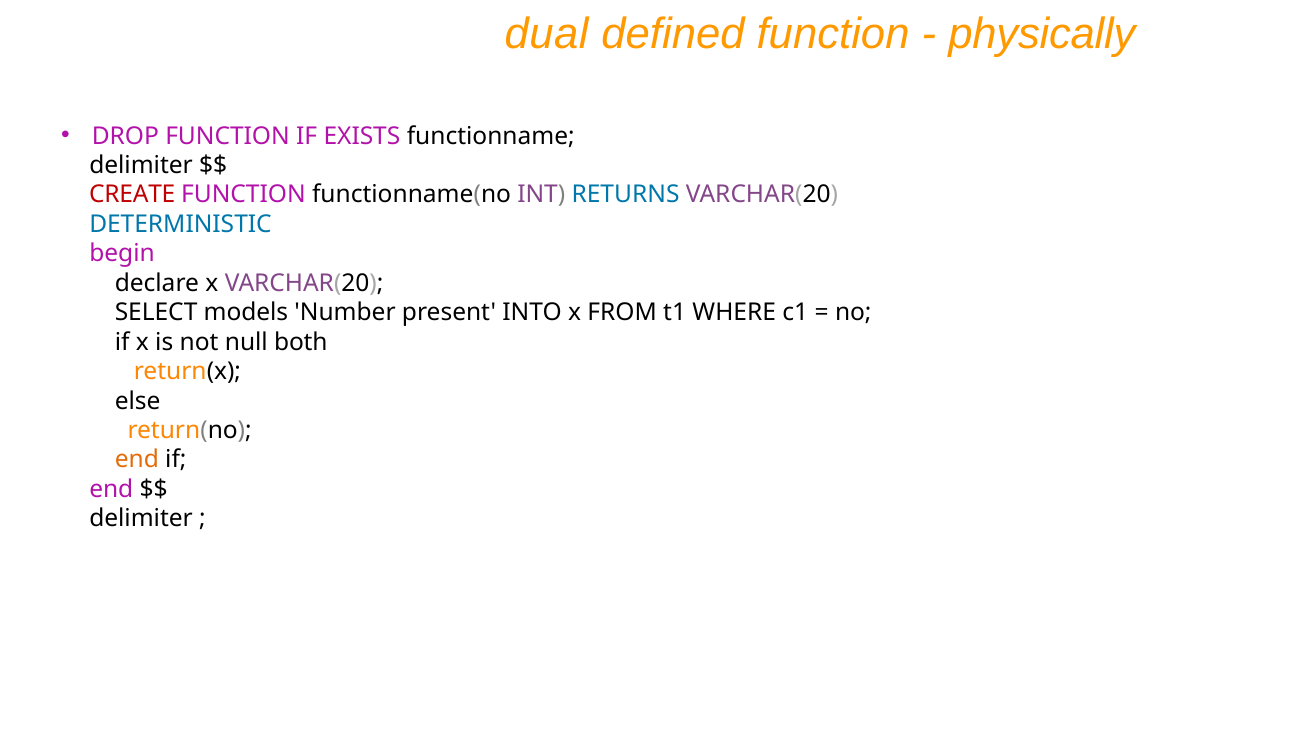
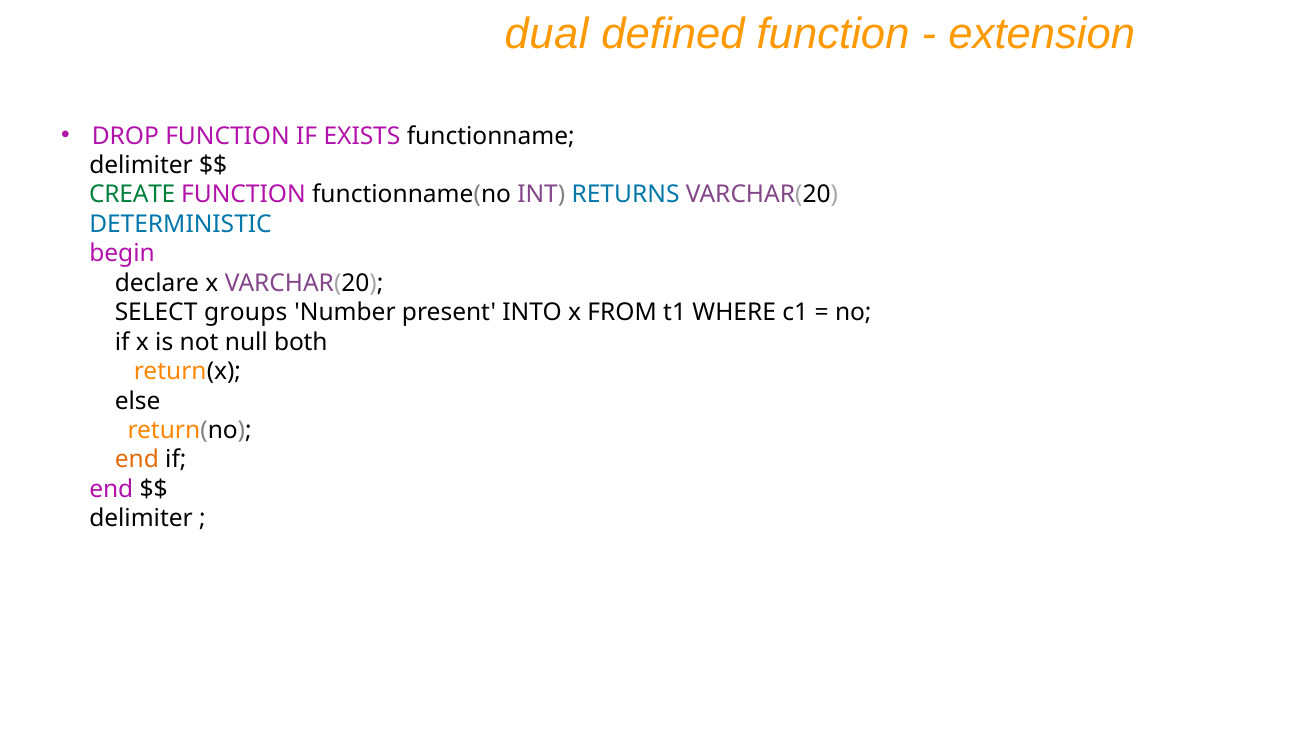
physically: physically -> extension (1042, 34)
CREATE colour: red -> green (132, 195)
models: models -> groups (246, 313)
